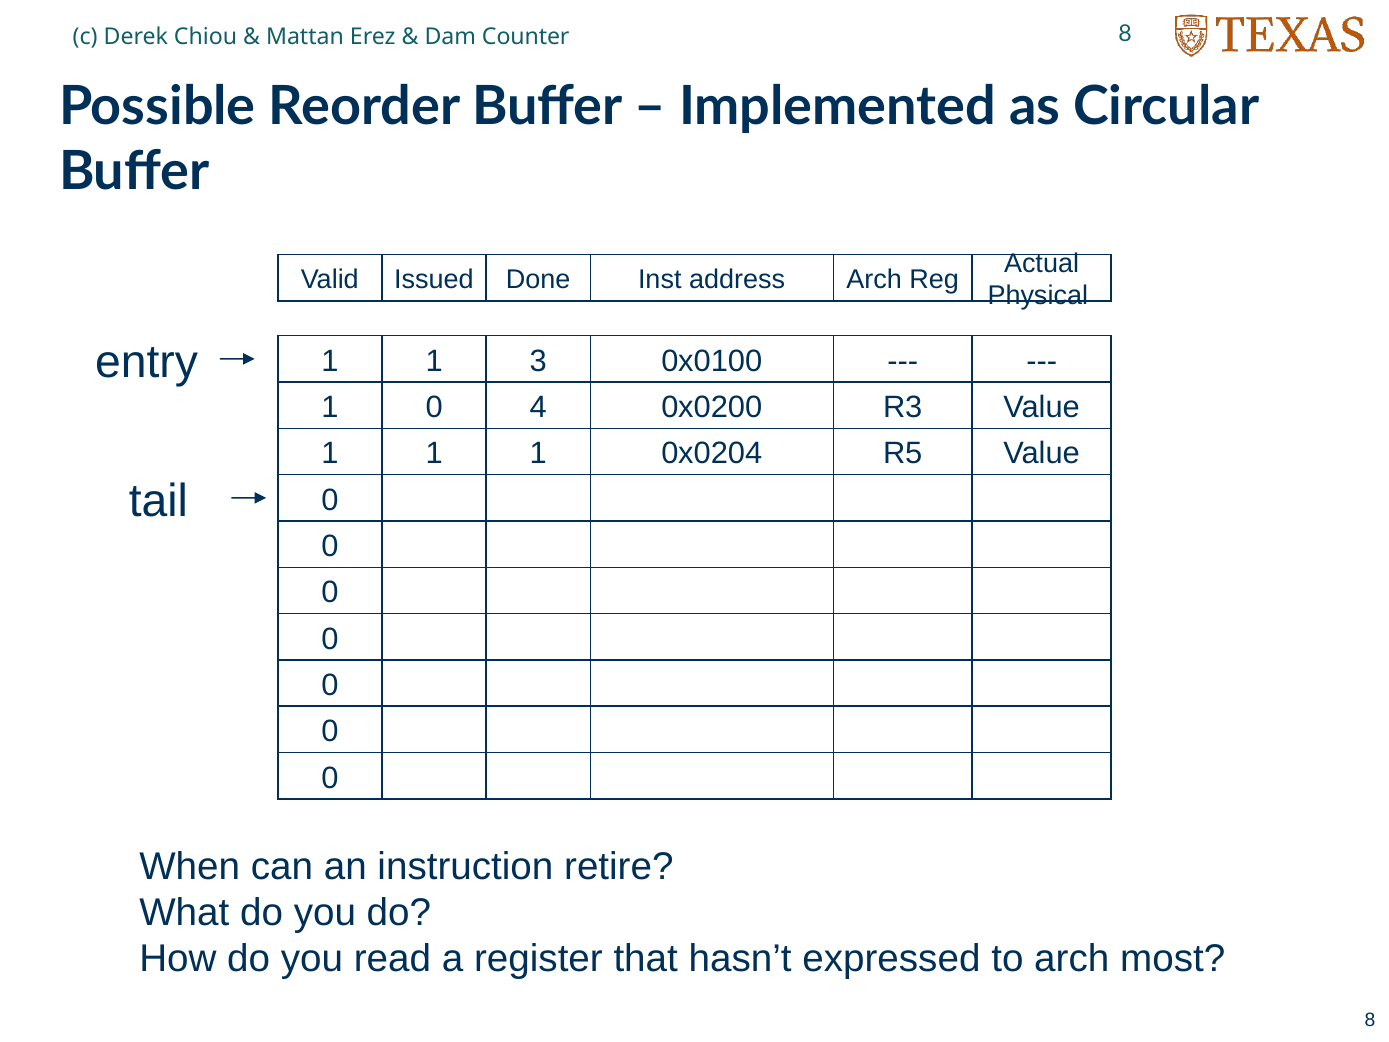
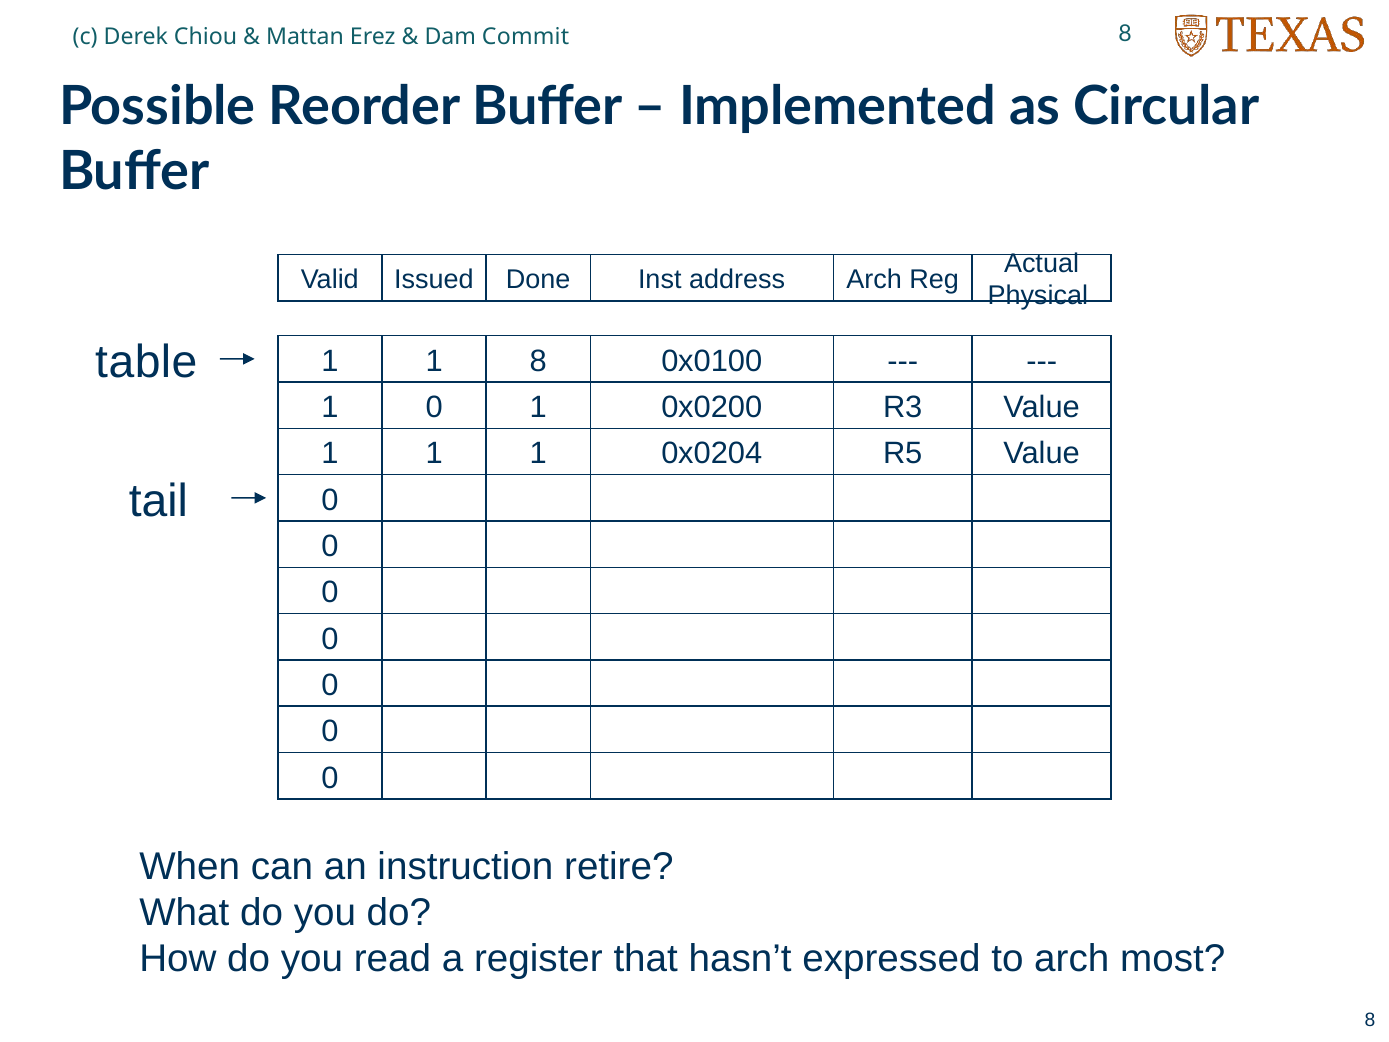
Counter: Counter -> Commit (526, 37)
entry: entry -> table (146, 362)
1 3: 3 -> 8 (538, 361)
0 4: 4 -> 1 (538, 407)
